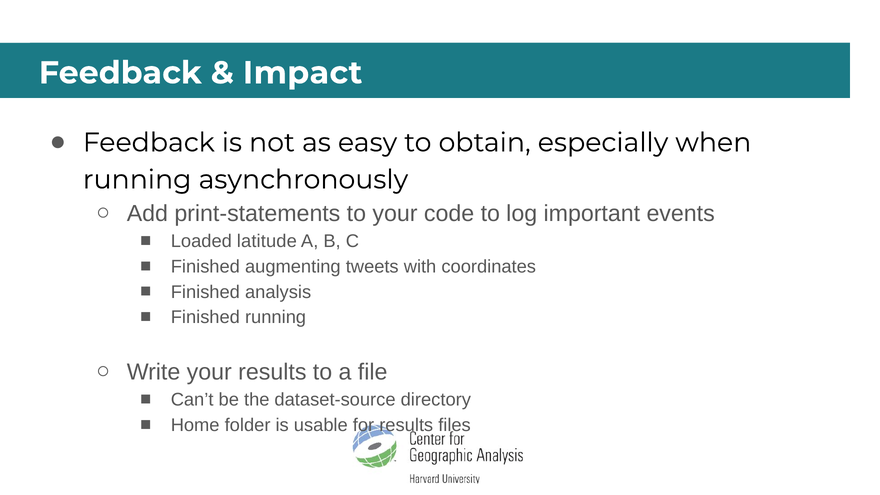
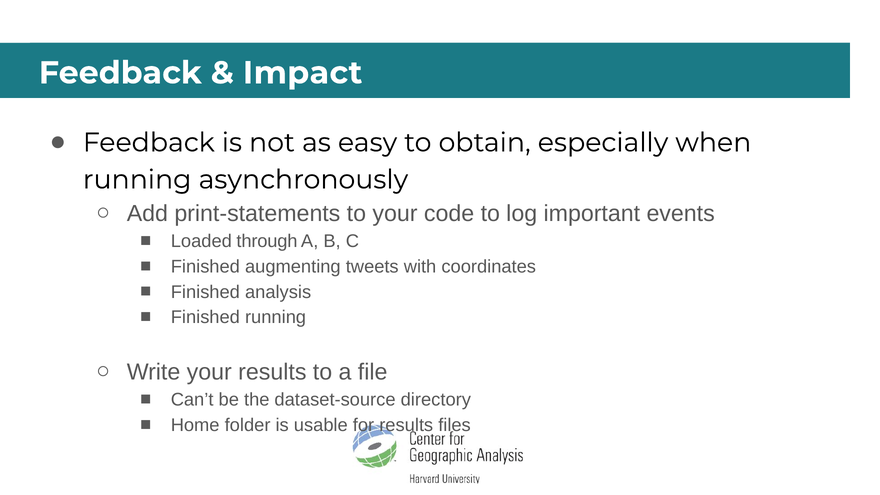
latitude: latitude -> through (267, 241)
